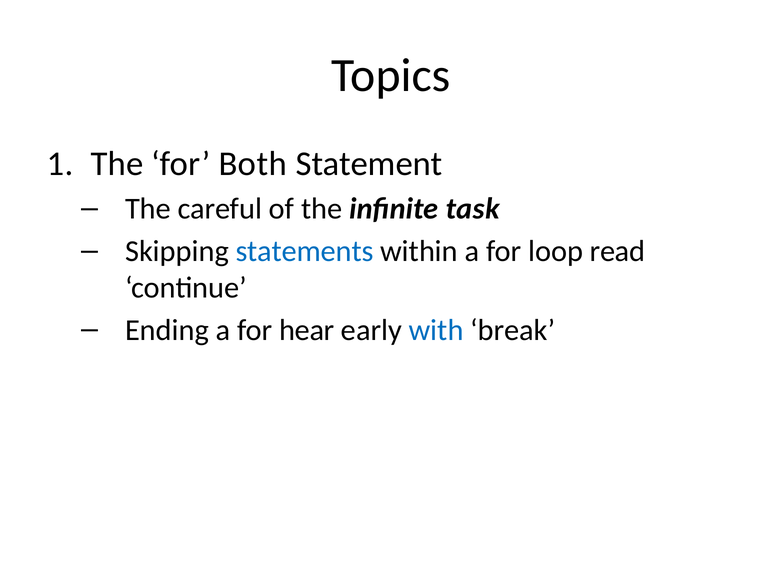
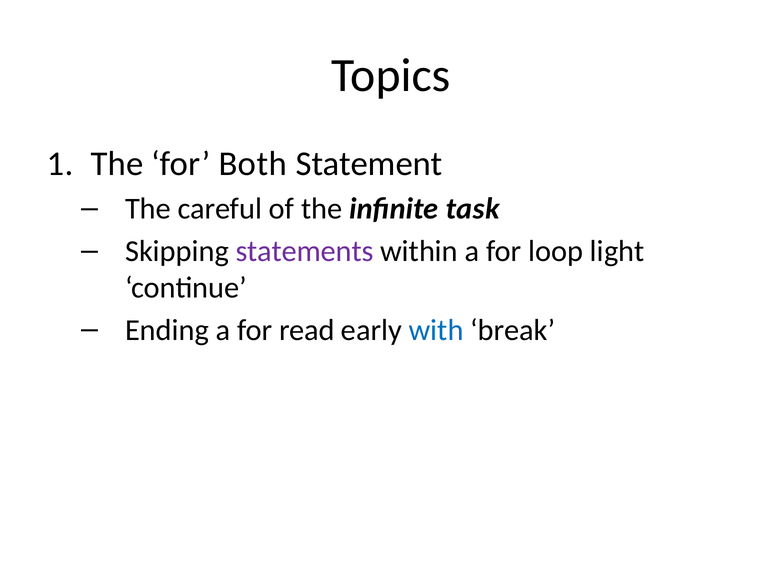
statements colour: blue -> purple (305, 251)
read: read -> light (617, 251)
hear: hear -> read (307, 330)
